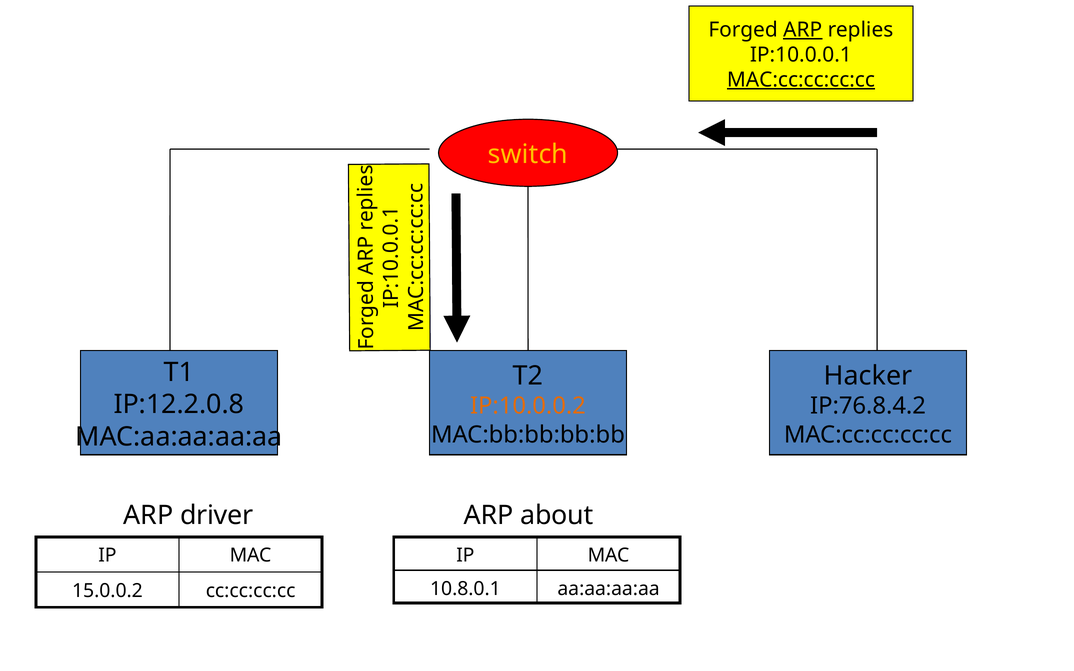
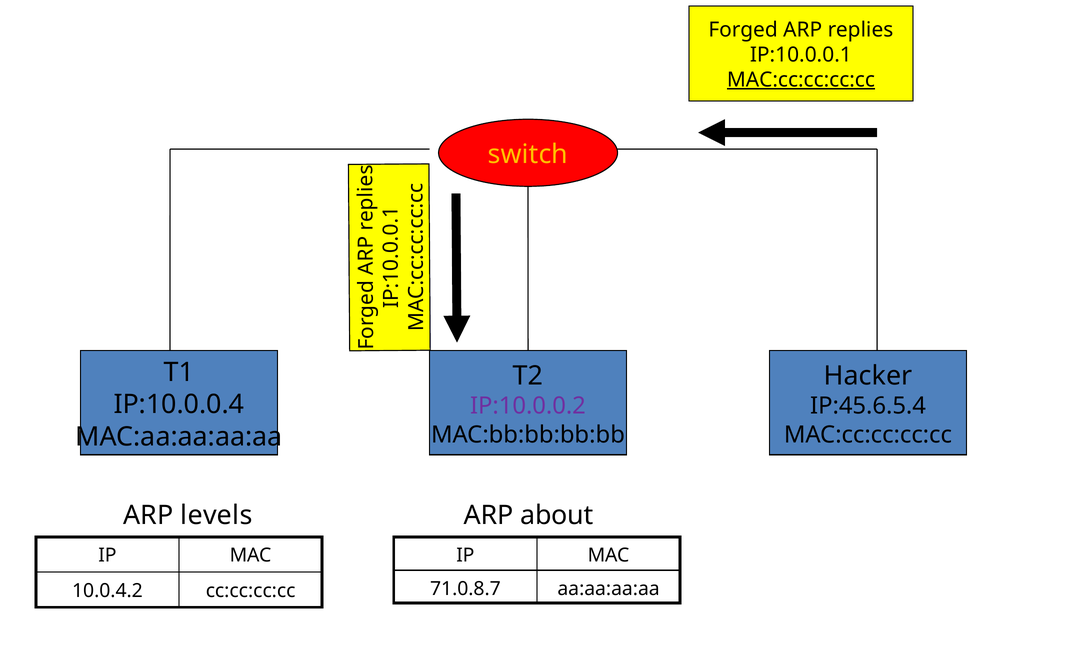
ARP underline: present -> none (803, 30)
IP:12.2.0.8: IP:12.2.0.8 -> IP:10.0.0.4 (179, 405)
IP:10.0.0.2 colour: orange -> purple (528, 406)
IP:76.8.4.2: IP:76.8.4.2 -> IP:45.6.5.4 (868, 406)
driver: driver -> levels (216, 515)
10.8.0.1: 10.8.0.1 -> 71.0.8.7 (465, 589)
15.0.0.2: 15.0.0.2 -> 10.0.4.2 (107, 591)
